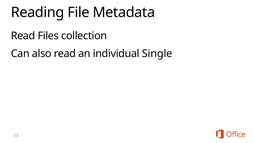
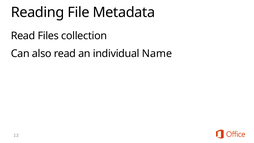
Single: Single -> Name (157, 54)
